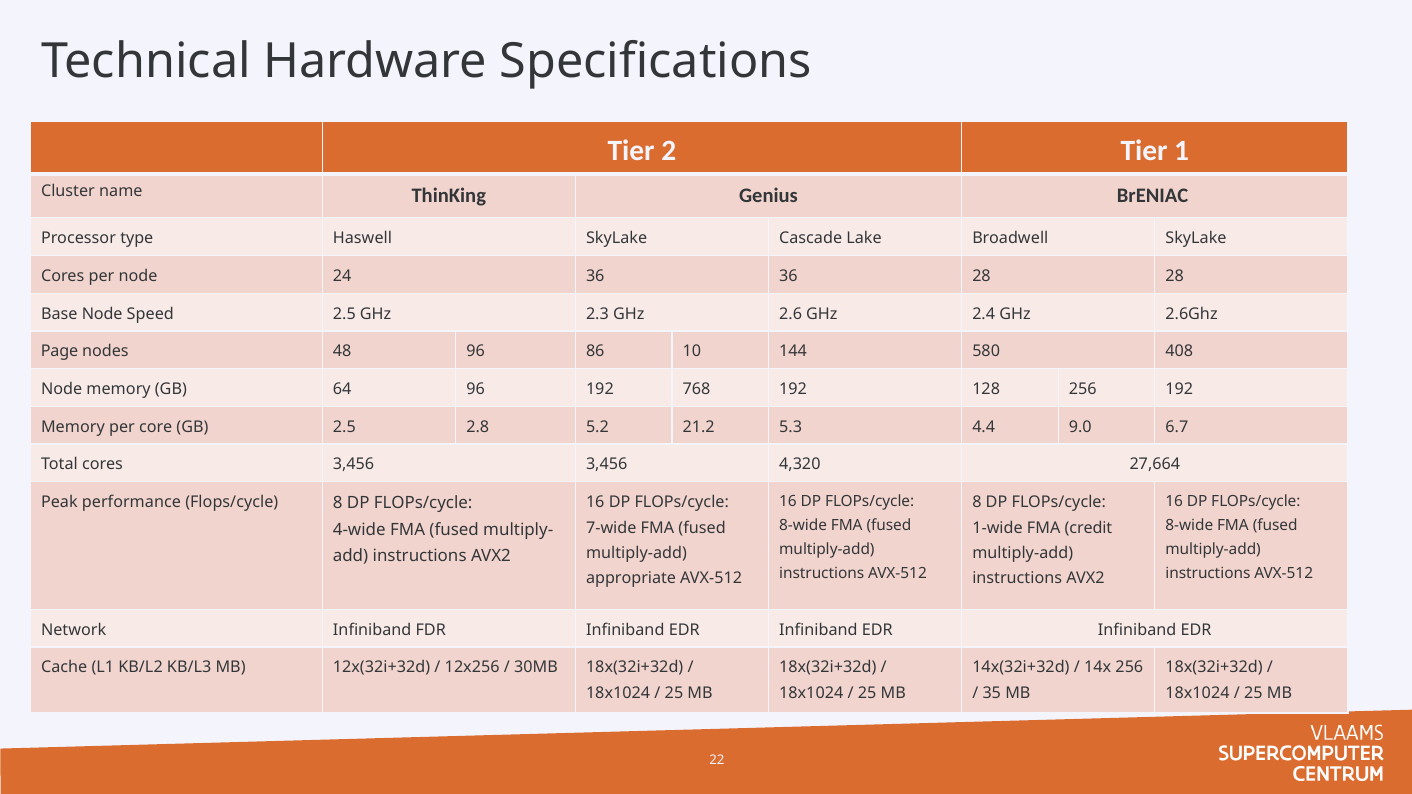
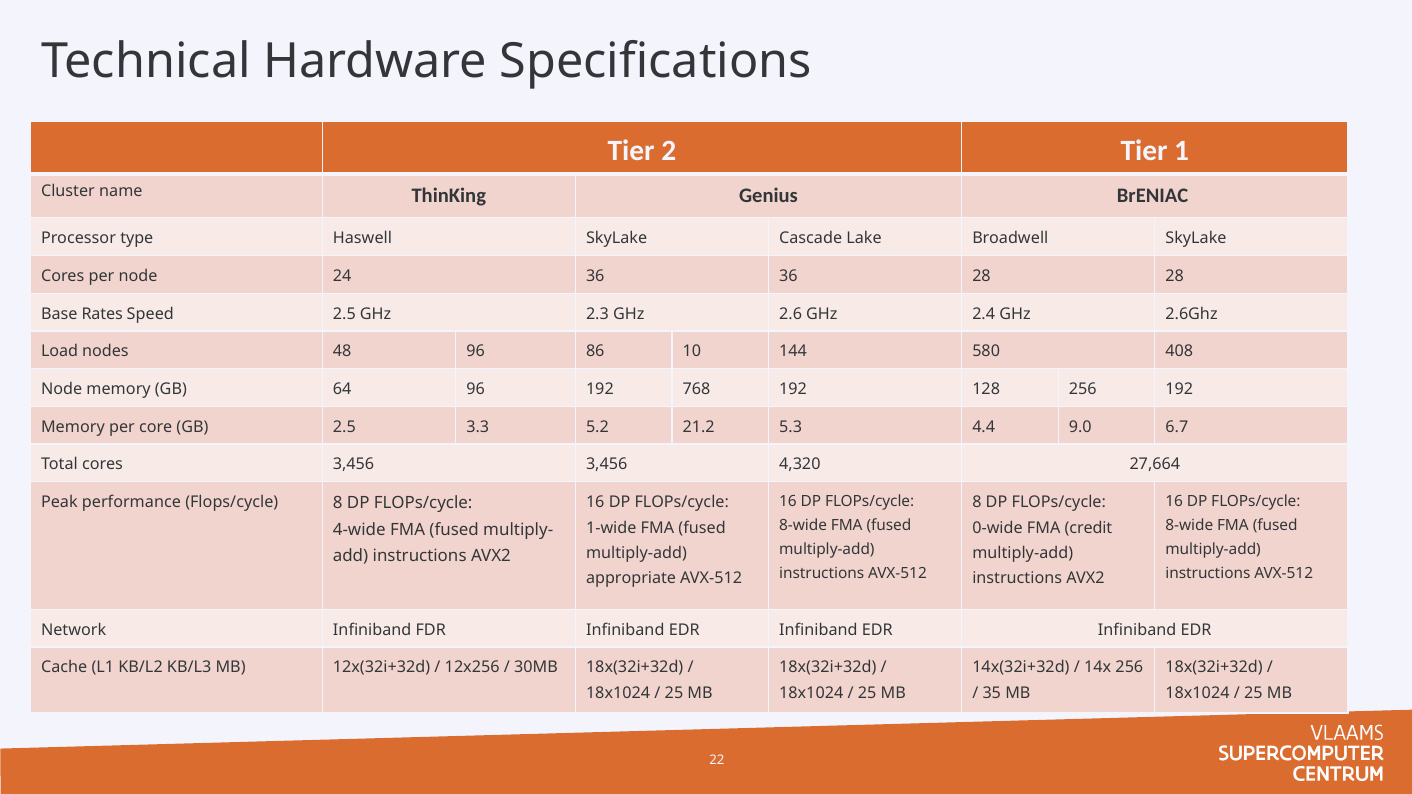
Base Node: Node -> Rates (102, 314)
Page: Page -> Load (60, 352)
2.8: 2.8 -> 3.3 (478, 427)
7-wide: 7-wide -> 1-wide (611, 528)
1-wide: 1-wide -> 0-wide (998, 528)
